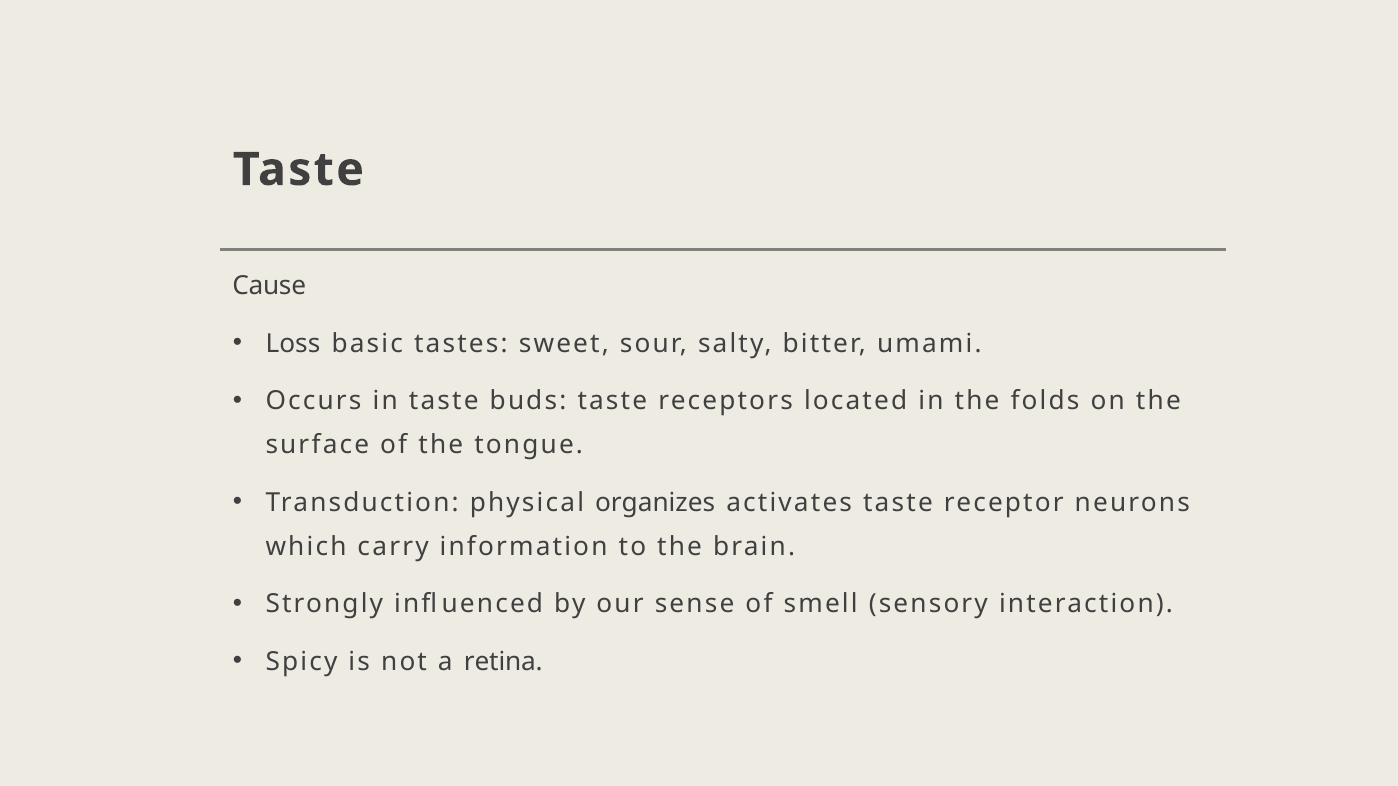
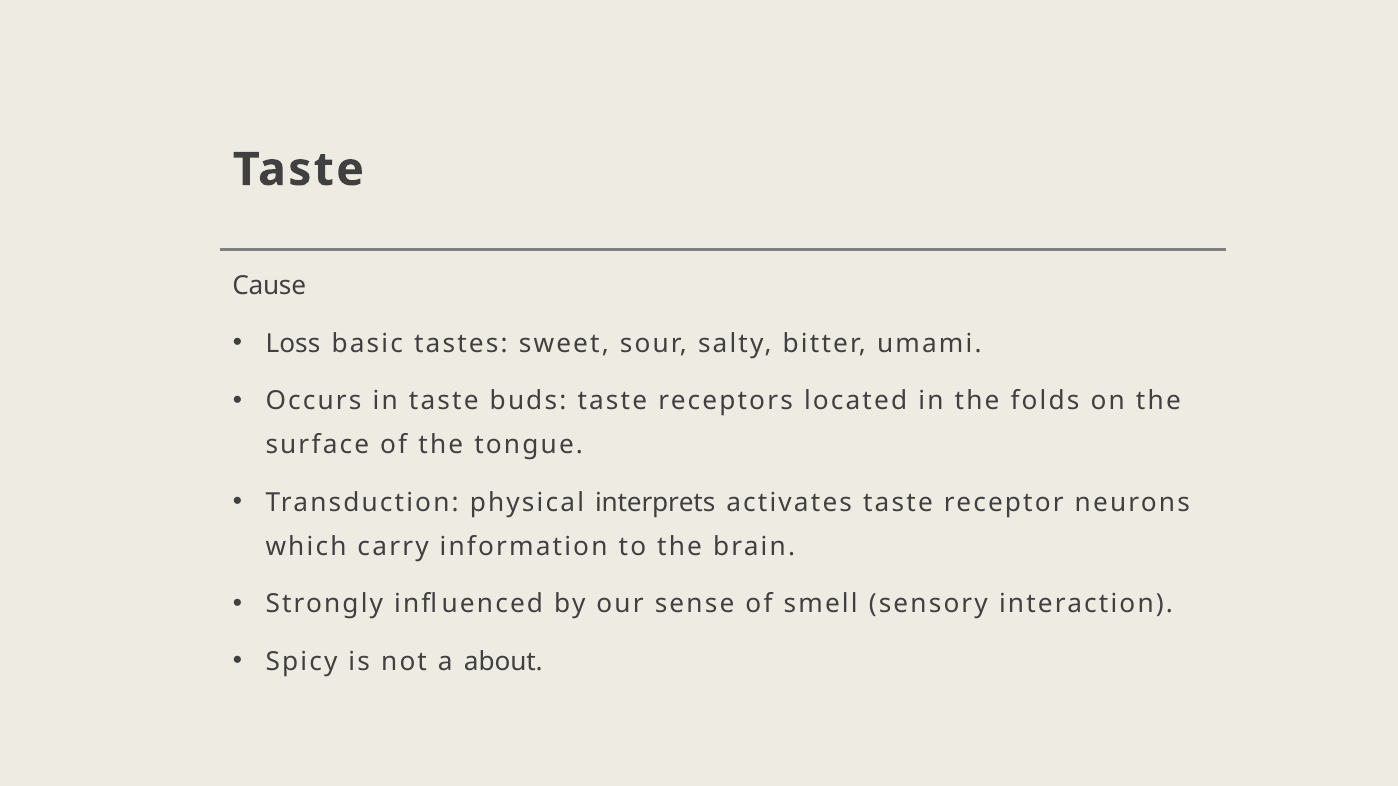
organizes: organizes -> interprets (655, 503)
retina: retina -> about (503, 662)
